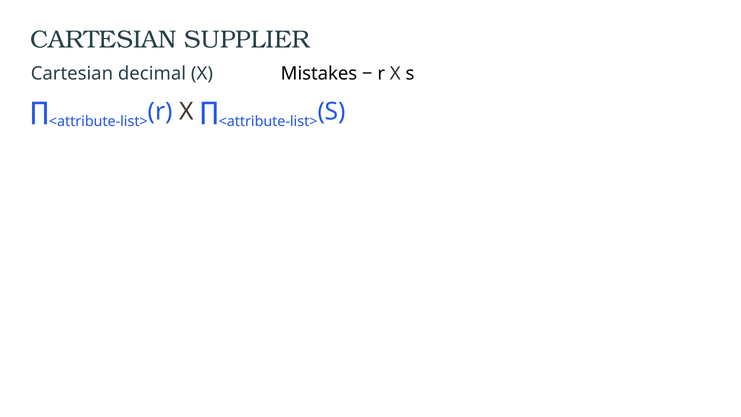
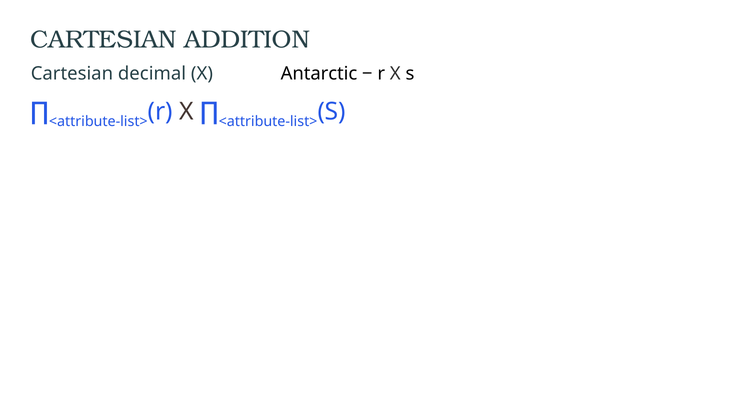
SUPPLIER: SUPPLIER -> ADDITION (247, 40)
Mistakes: Mistakes -> Antarctic (319, 74)
